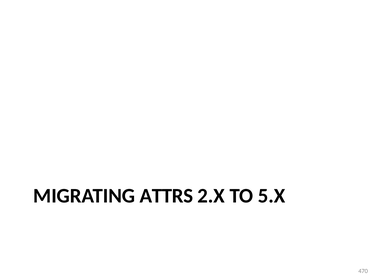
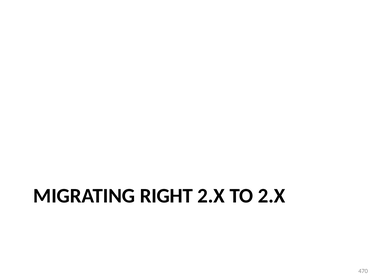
ATTRS: ATTRS -> RIGHT (166, 196)
TO 5.X: 5.X -> 2.X (272, 196)
